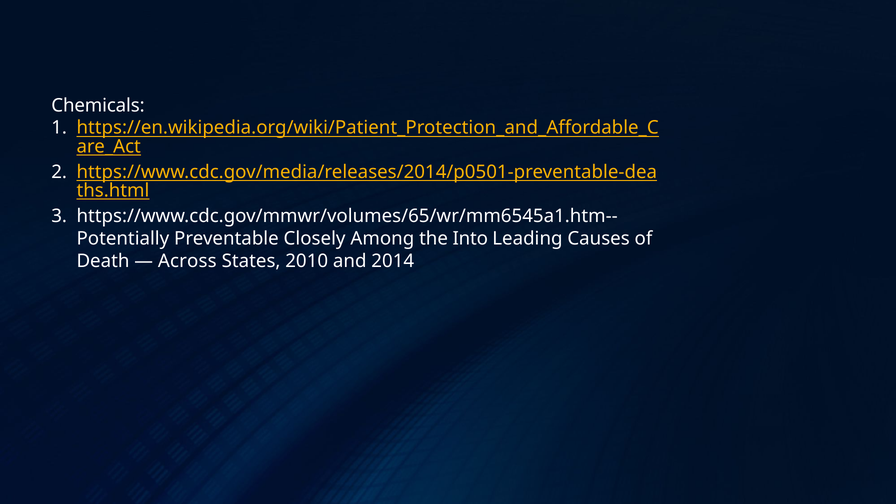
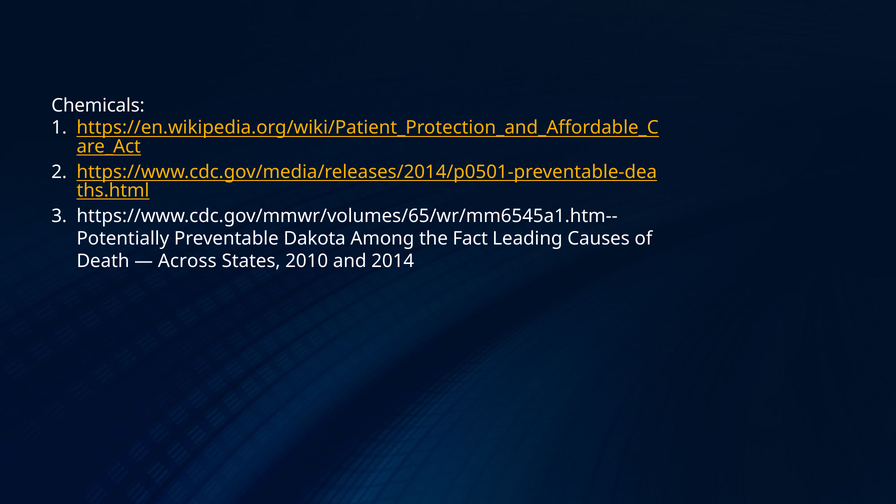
Closely: Closely -> Dakota (315, 239)
Into: Into -> Fact (470, 239)
